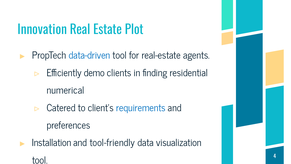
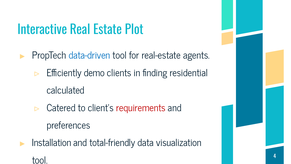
Innovation: Innovation -> Interactive (42, 30)
numerical: numerical -> calculated (66, 90)
requirements colour: blue -> red (141, 108)
tool-friendly: tool-friendly -> total-friendly (112, 143)
